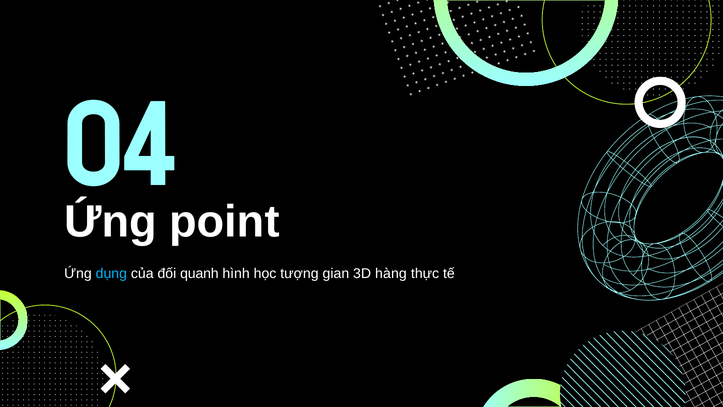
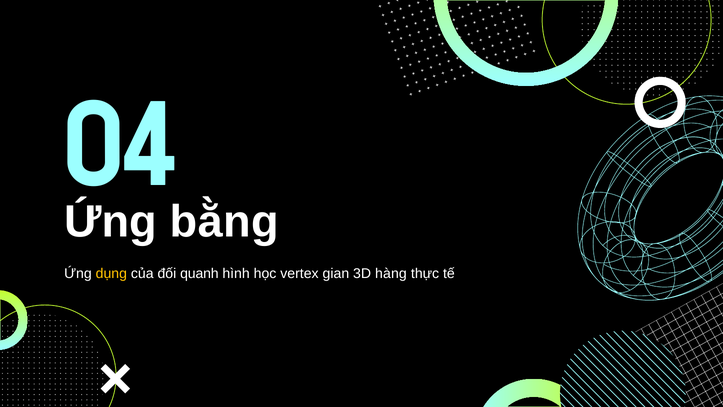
point: point -> bằng (224, 222)
dụng colour: light blue -> yellow (111, 273)
tượng: tượng -> vertex (299, 273)
